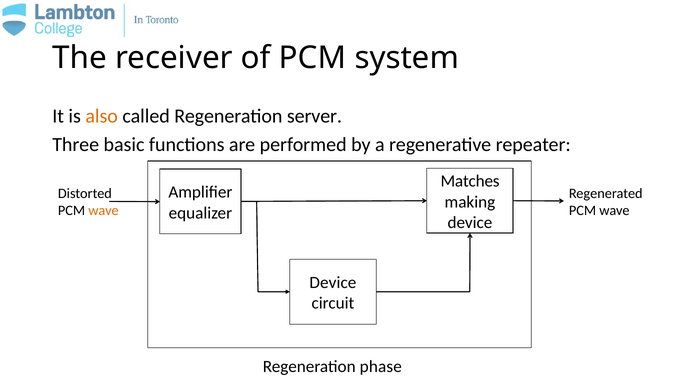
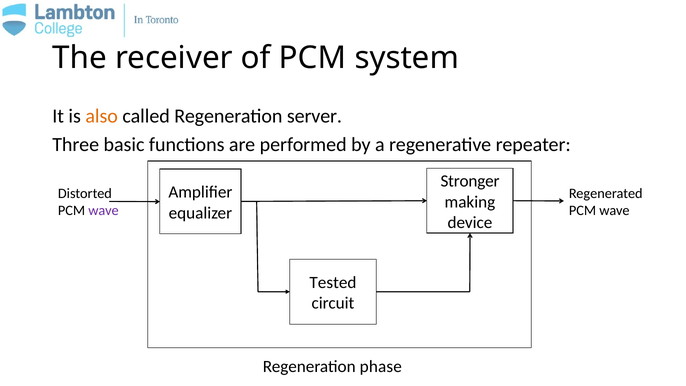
Matches: Matches -> Stronger (470, 181)
wave colour: orange -> purple (104, 211)
Device: Device -> Tested (333, 283)
